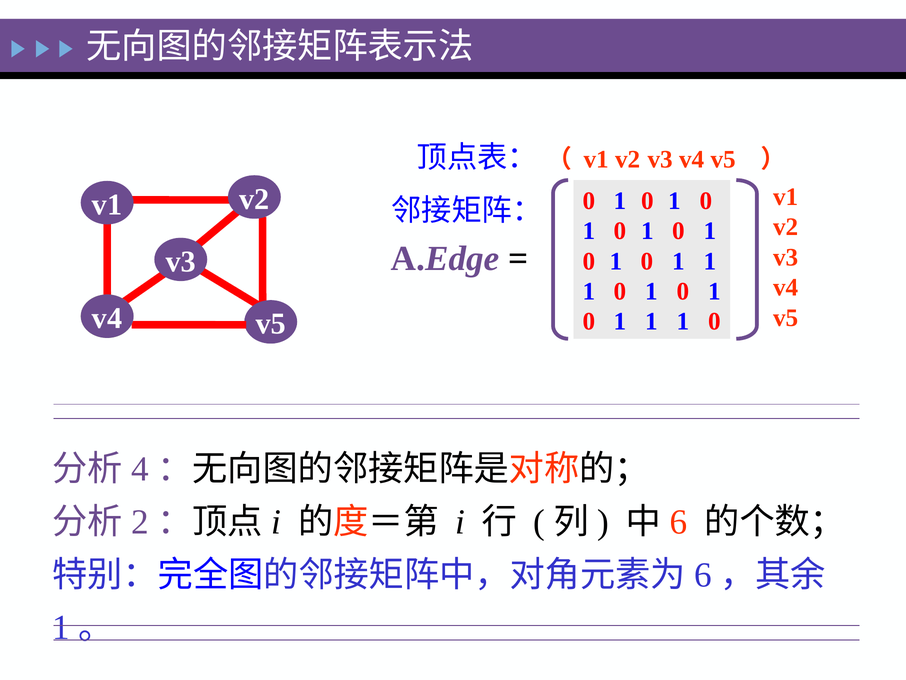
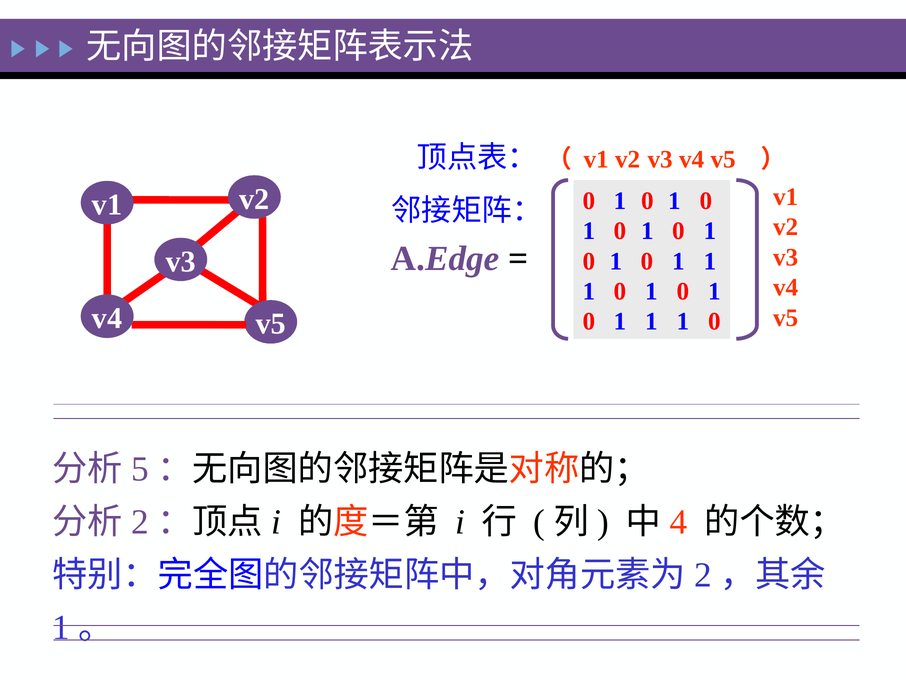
4: 4 -> 5 (140, 469)
6: 6 -> 4 (678, 522)
6: 6 -> 2 (703, 575)
